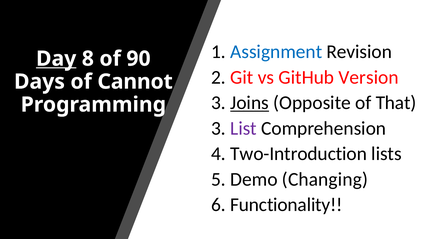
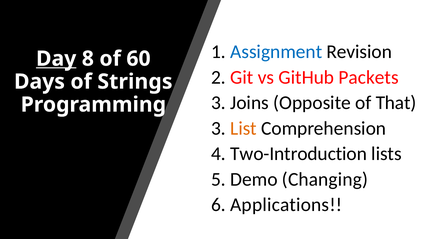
90: 90 -> 60 (139, 59)
Version: Version -> Packets (369, 77)
Cannot: Cannot -> Strings (135, 81)
Joins underline: present -> none (250, 103)
List colour: purple -> orange (244, 128)
Functionality: Functionality -> Applications (286, 204)
